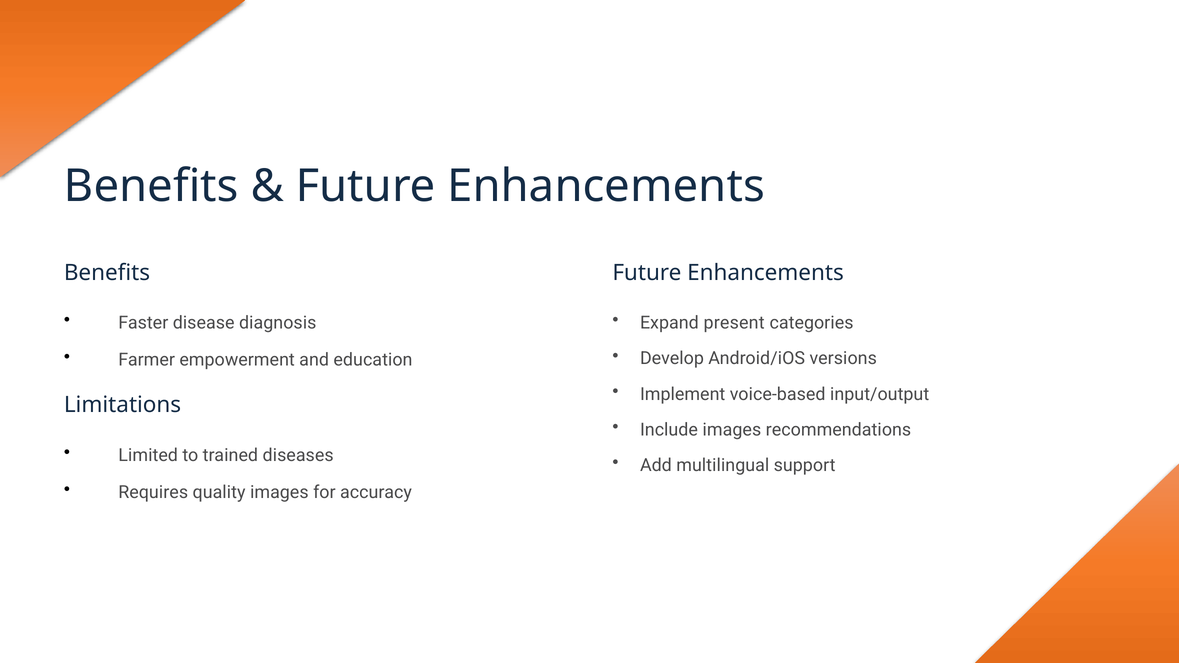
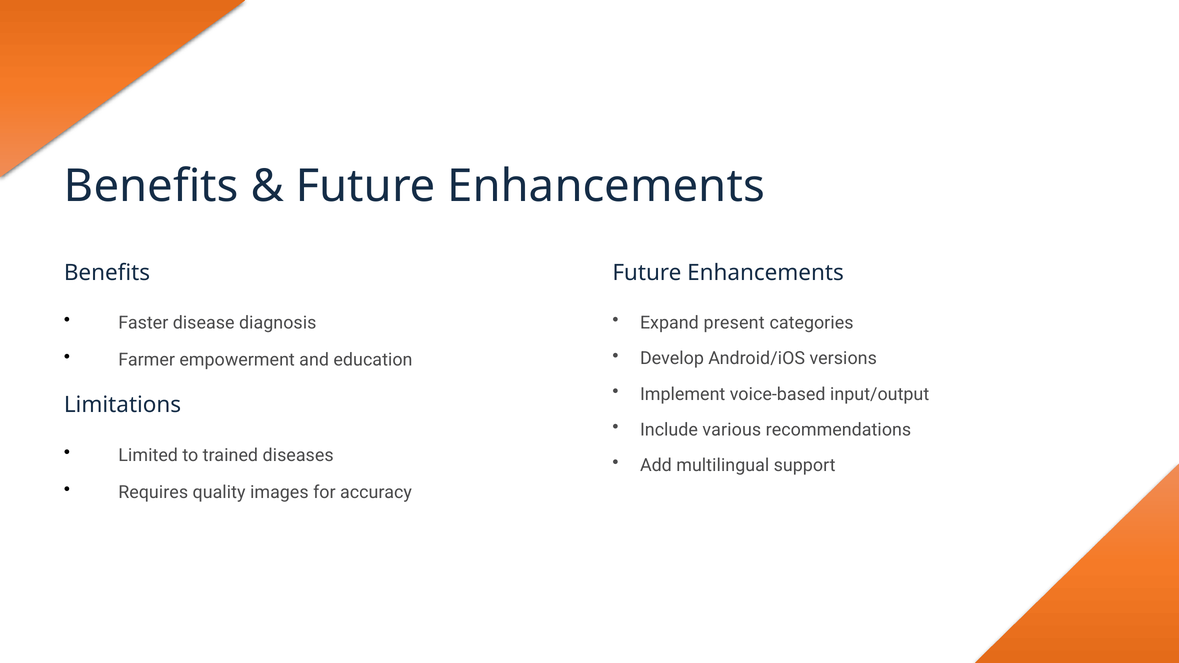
Include images: images -> various (732, 430)
